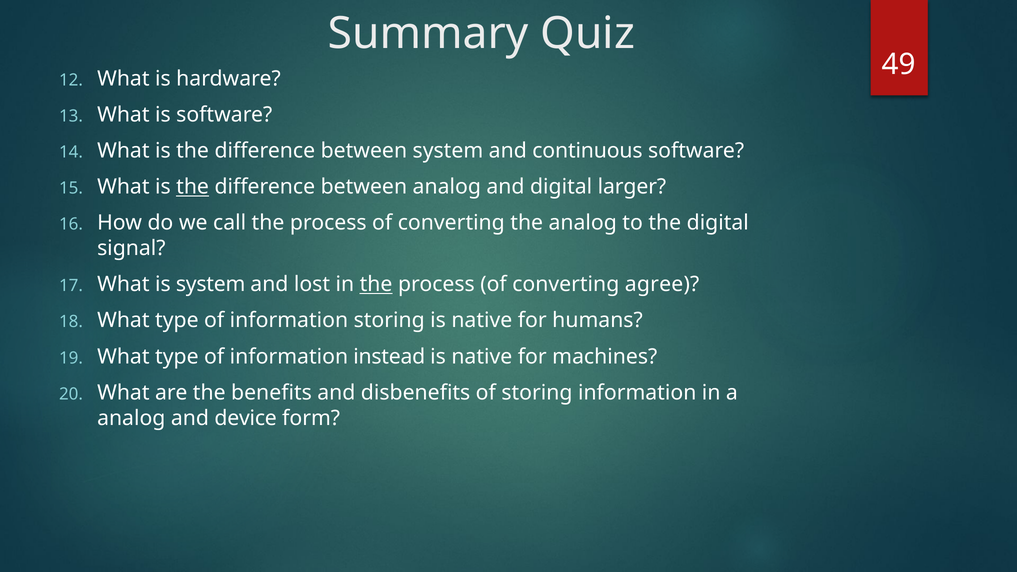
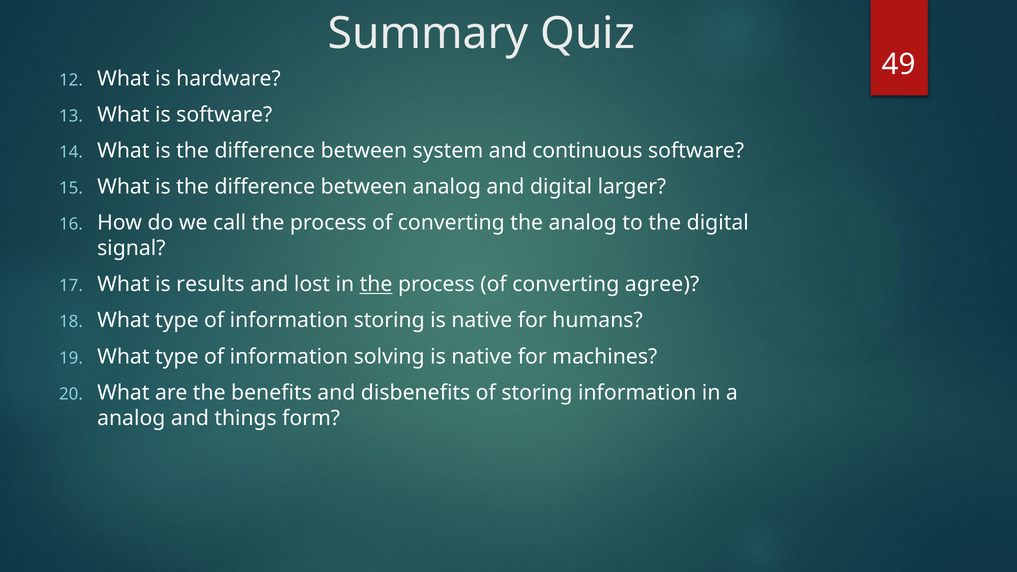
the underline: present -> none (193, 187)
is system: system -> results (210, 284)
instead: instead -> solving (389, 357)
device: device -> things (246, 418)
